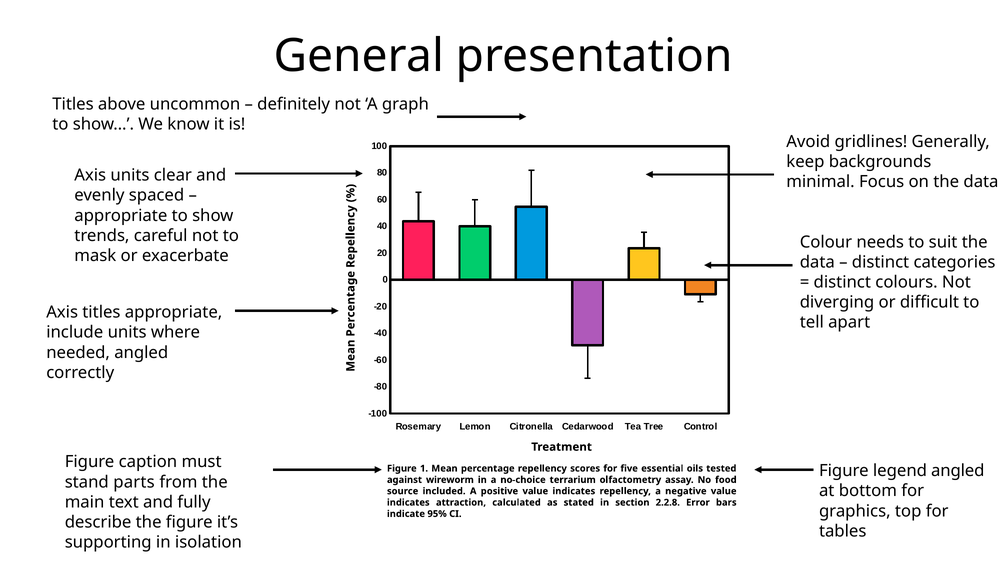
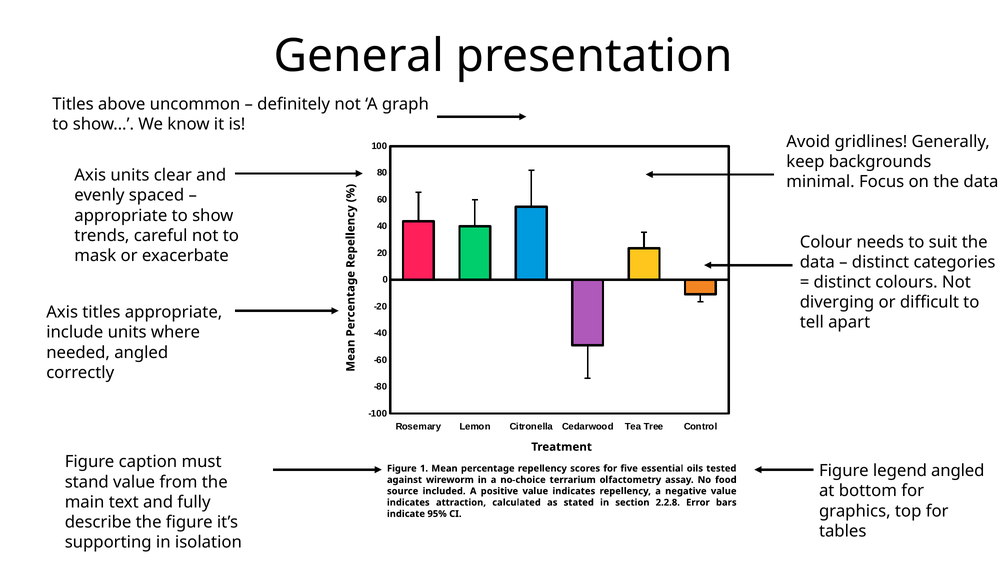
stand parts: parts -> value (134, 482)
